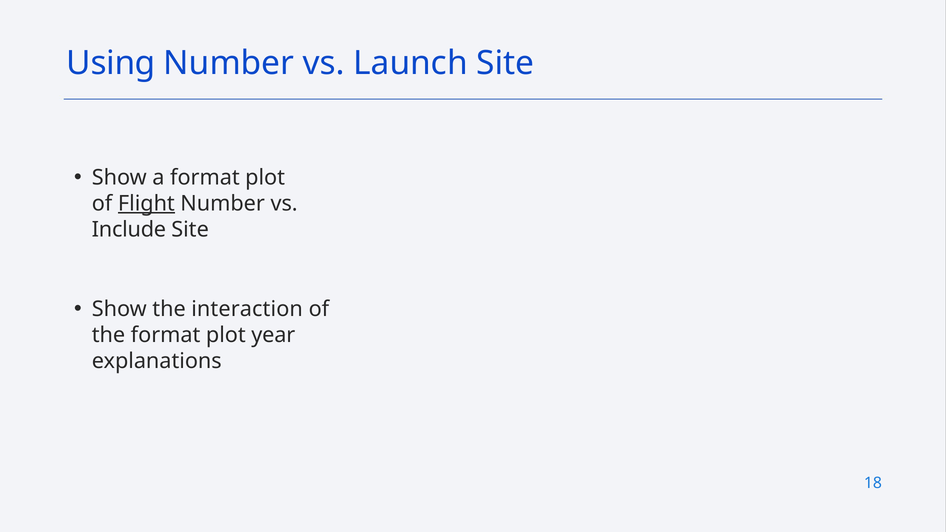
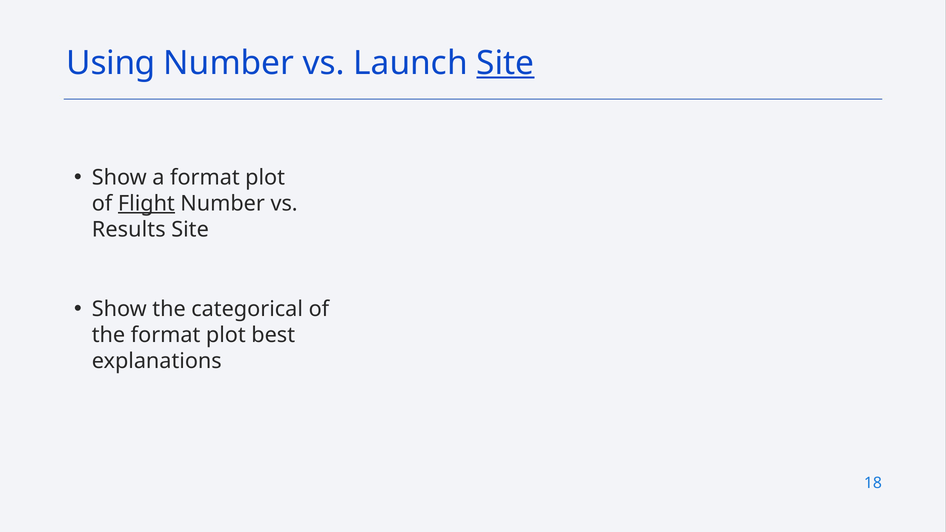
Site underline: none -> present (505, 63)
Include: Include -> Results (129, 230)
interaction: interaction -> categorical (247, 309)
year: year -> best (273, 335)
